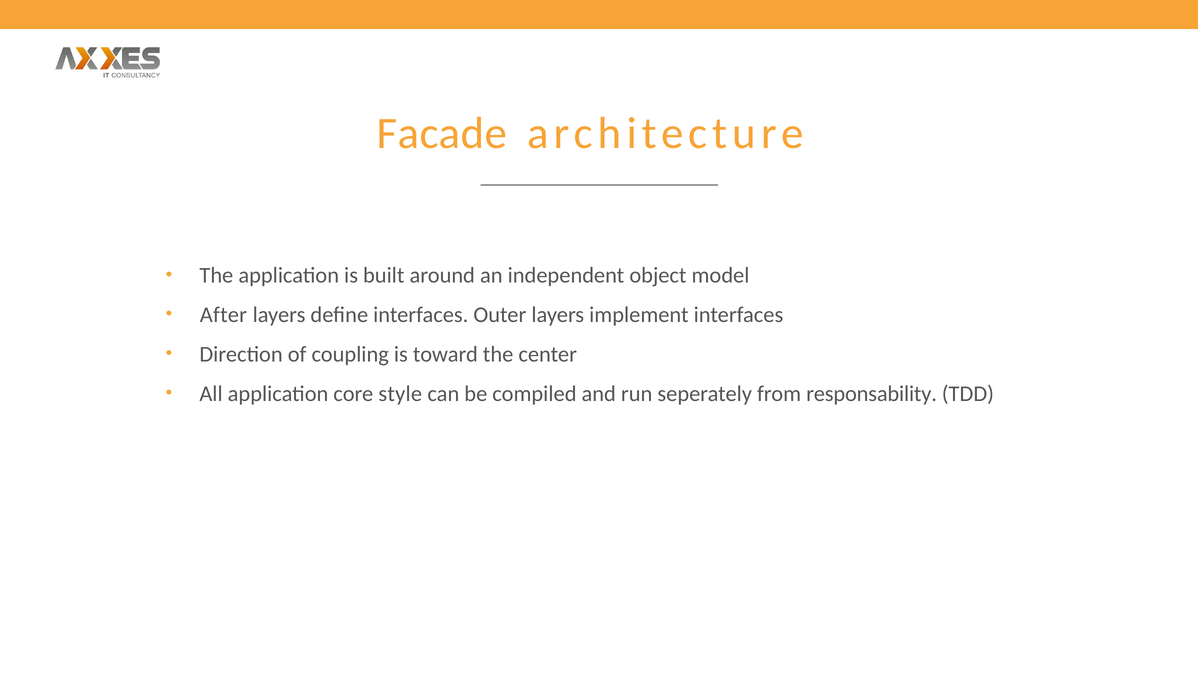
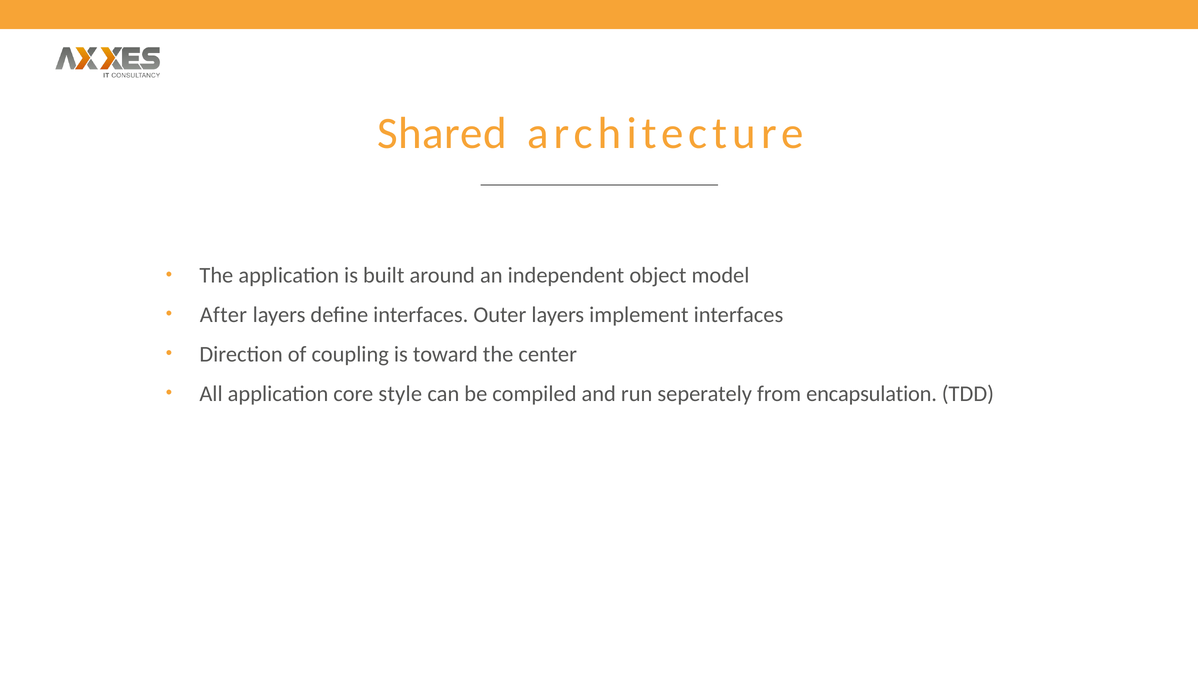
Facade: Facade -> Shared (442, 134)
responsability: responsability -> encapsulation (872, 394)
